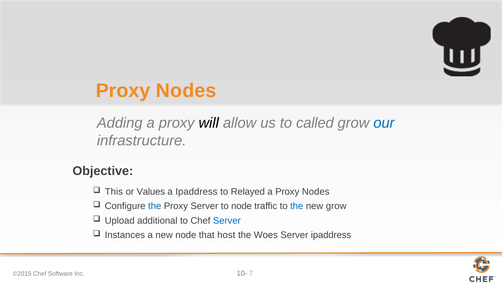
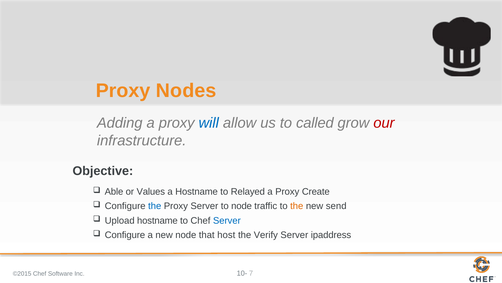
will colour: black -> blue (209, 123)
our colour: blue -> red (384, 123)
This: This -> Able (114, 191)
a Ipaddress: Ipaddress -> Hostname (197, 191)
a Proxy Nodes: Nodes -> Create (316, 191)
the colour: blue -> orange (297, 206)
new grow: grow -> send (336, 206)
Upload additional: additional -> hostname (157, 220)
Instances: Instances -> Configure (125, 235)
Woes: Woes -> Verify (266, 235)
